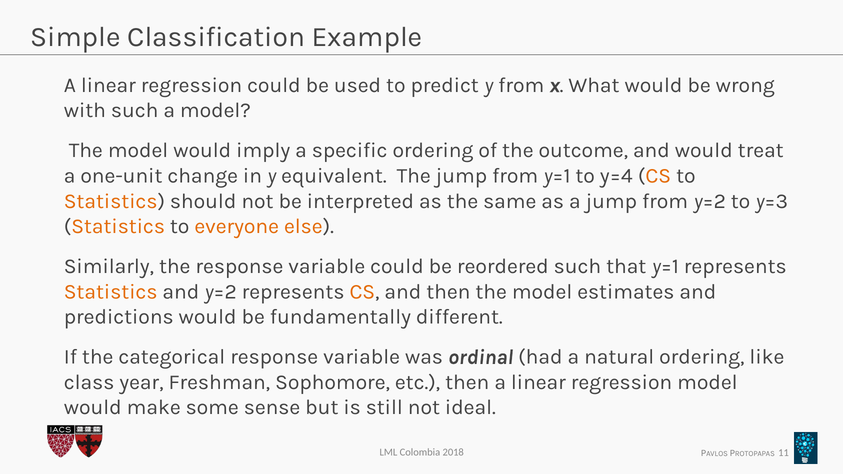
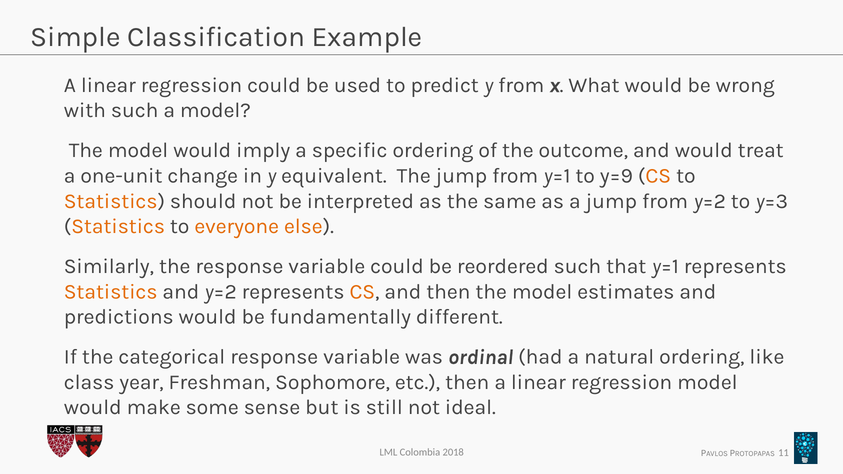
y=4: y=4 -> y=9 (616, 176)
